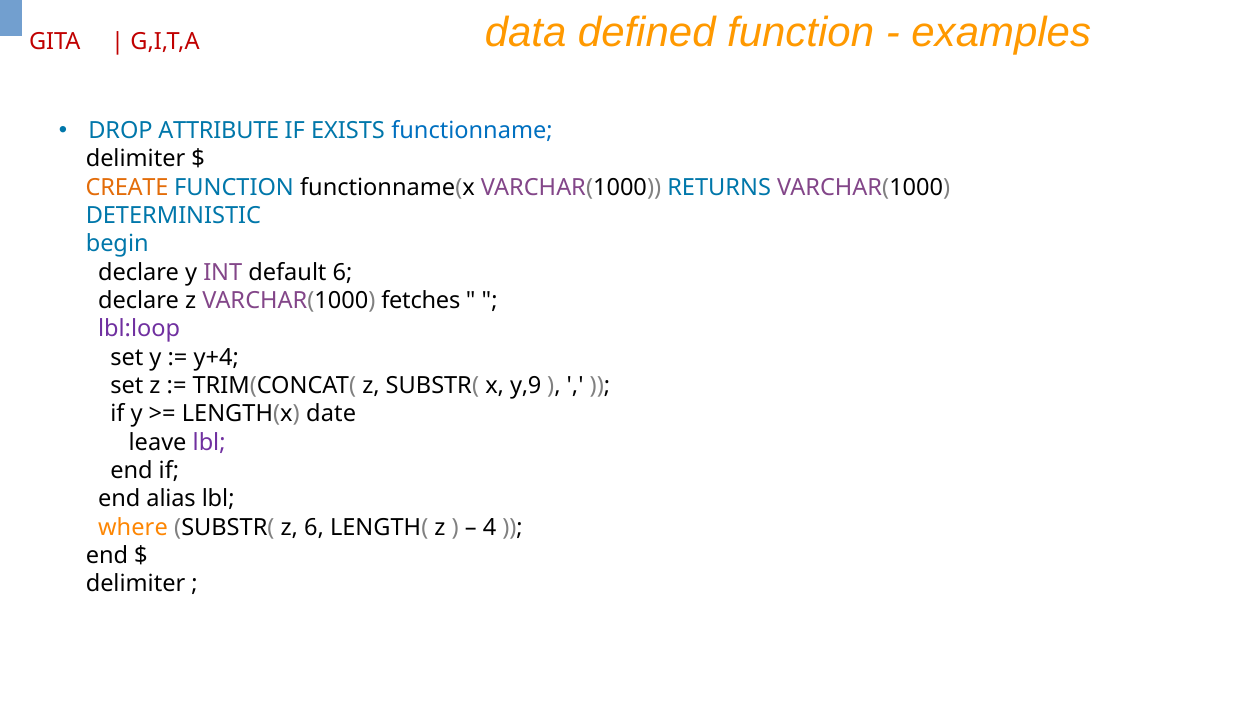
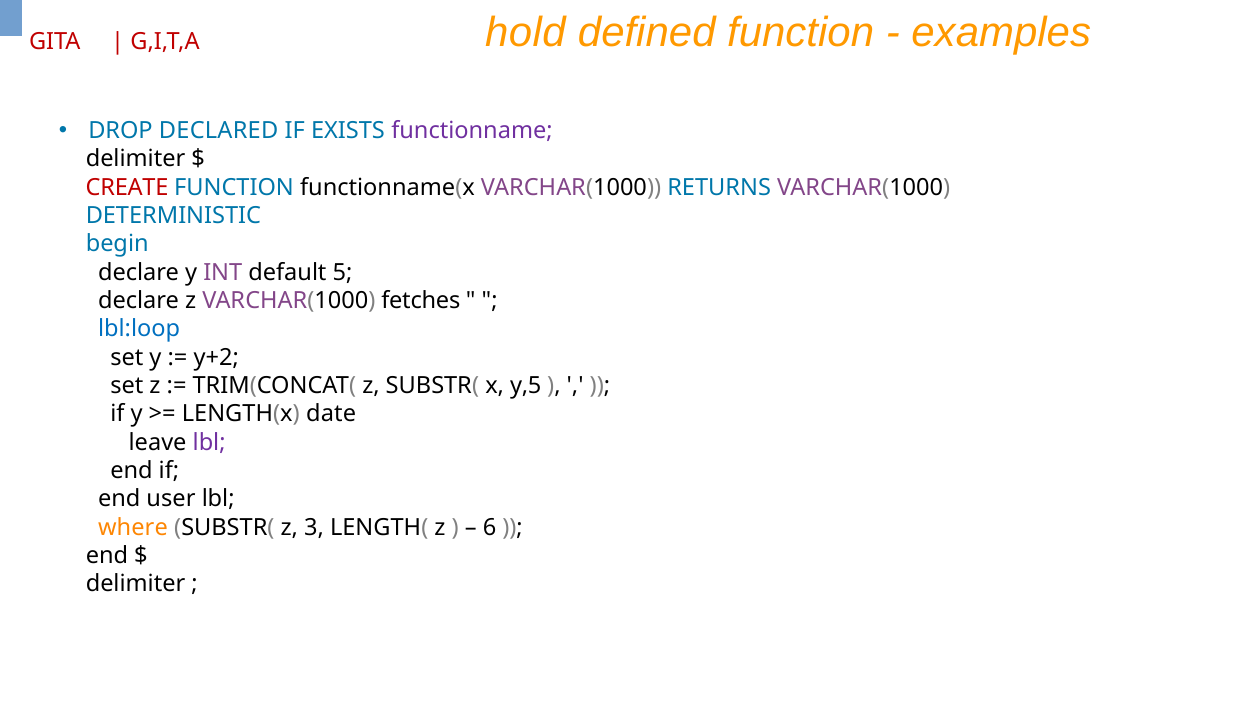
data: data -> hold (525, 33)
ATTRIBUTE: ATTRIBUTE -> DECLARED (219, 131)
functionname colour: blue -> purple (472, 131)
CREATE colour: orange -> red (127, 187)
default 6: 6 -> 5 (343, 272)
lbl:loop colour: purple -> blue (139, 329)
y+4: y+4 -> y+2 (216, 357)
y,9: y,9 -> y,5 (526, 385)
alias: alias -> user (171, 499)
z 6: 6 -> 3 (314, 527)
4: 4 -> 6 (490, 527)
